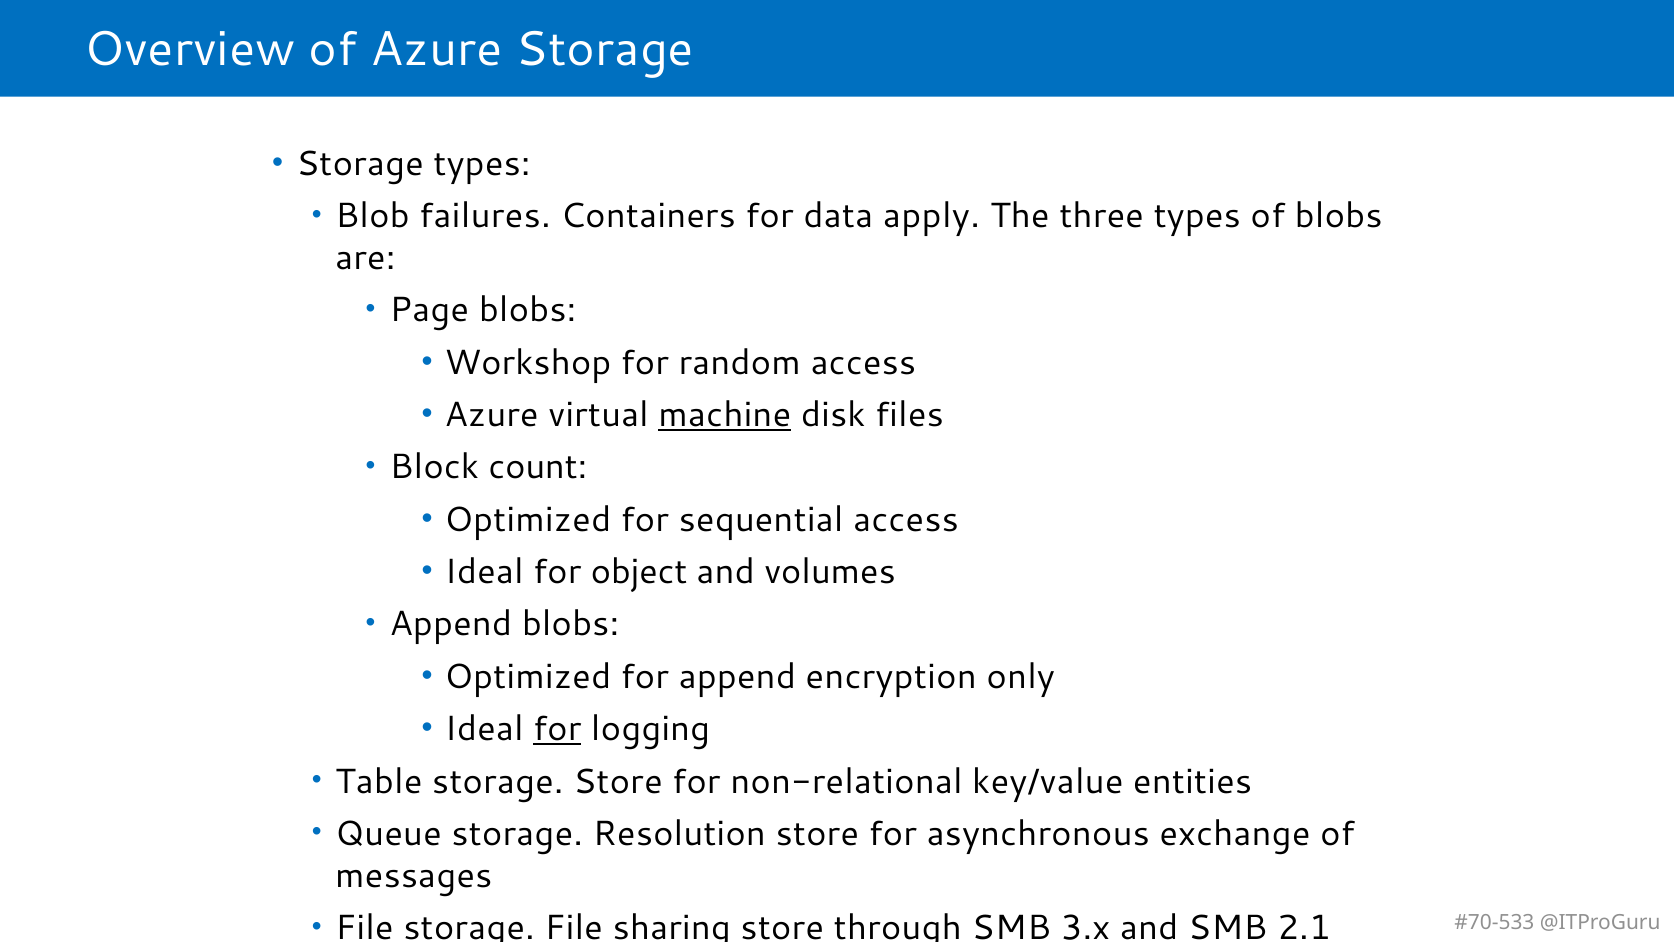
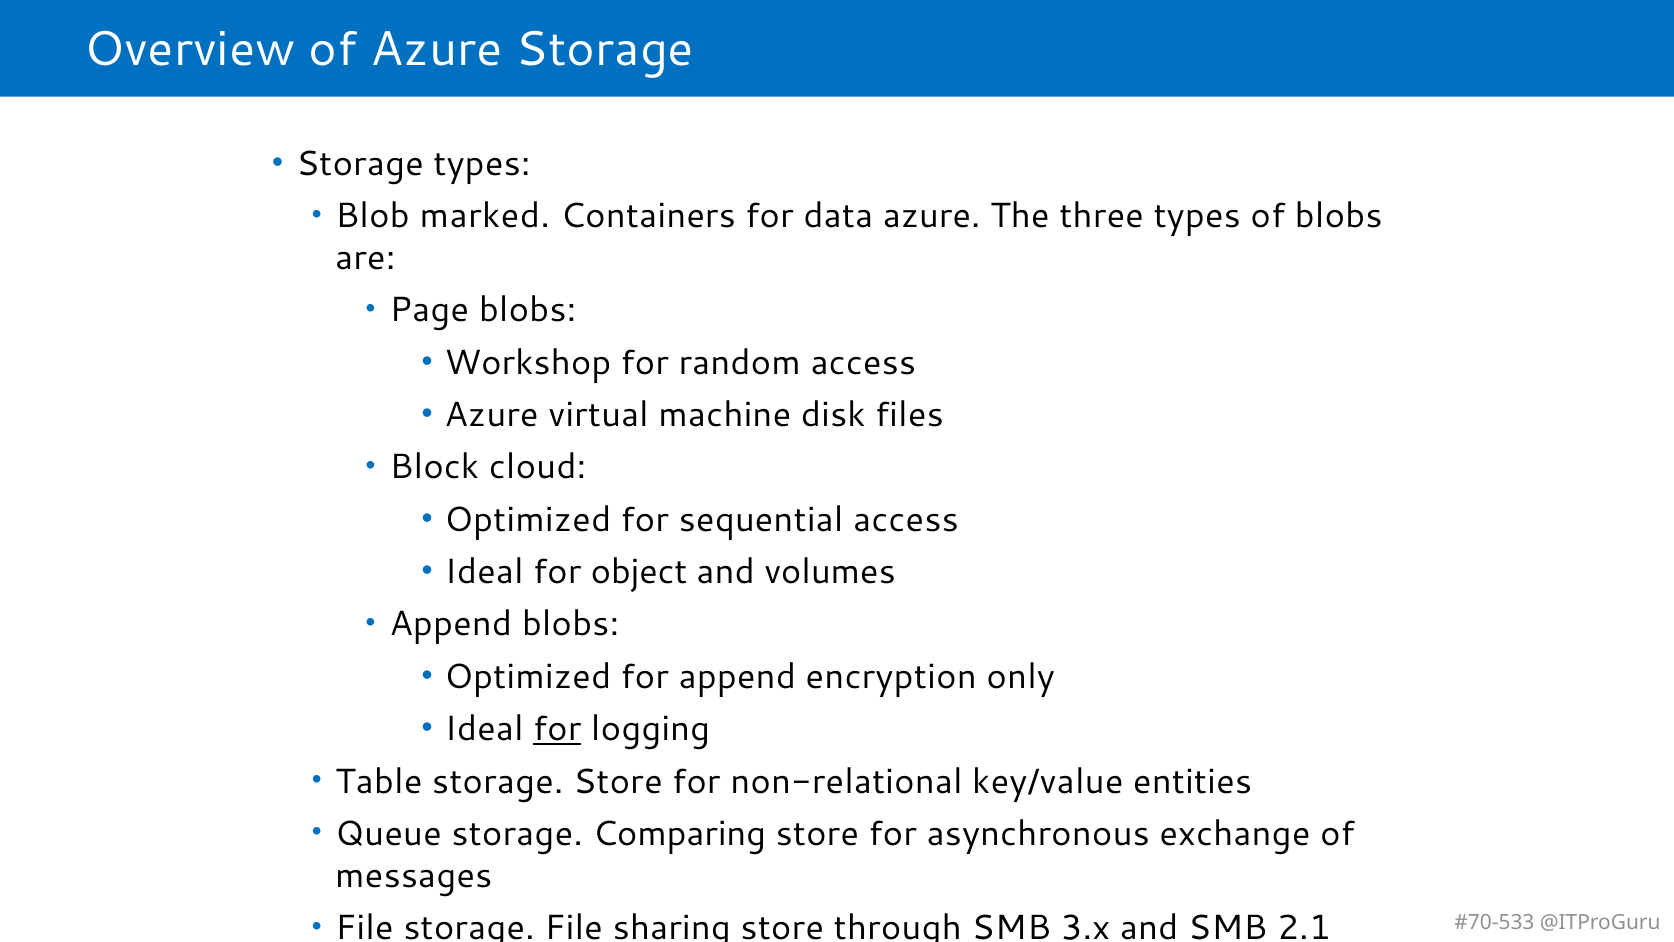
failures: failures -> marked (485, 216)
data apply: apply -> azure (932, 216)
machine underline: present -> none (725, 415)
count: count -> cloud (538, 467)
Resolution: Resolution -> Comparing (679, 834)
